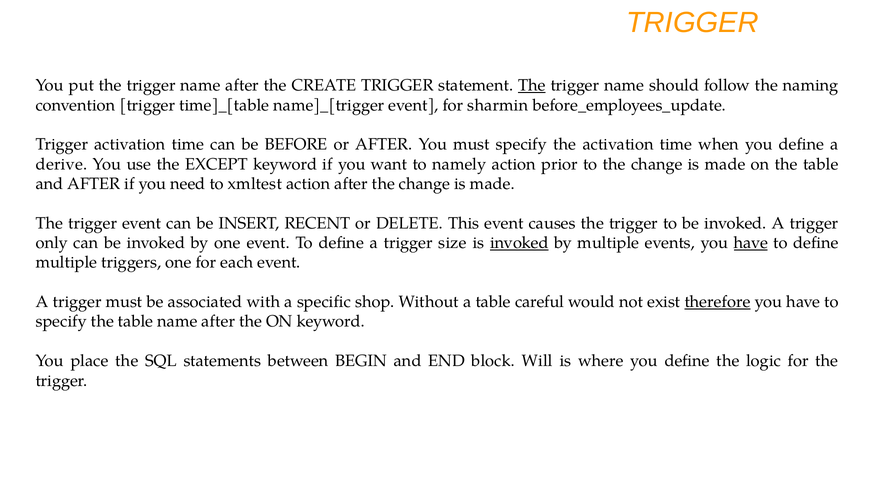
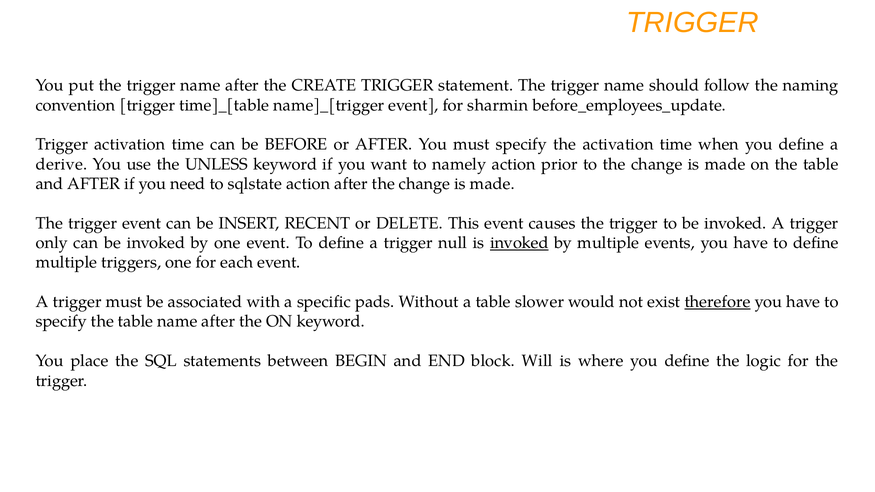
The underline: present -> none (532, 85)
EXCEPT: EXCEPT -> UNLESS (216, 164)
xmltest: xmltest -> sqlstate (255, 184)
size: size -> null (453, 243)
have underline: present -> none (751, 243)
shop: shop -> pads (375, 302)
careful: careful -> slower (540, 302)
